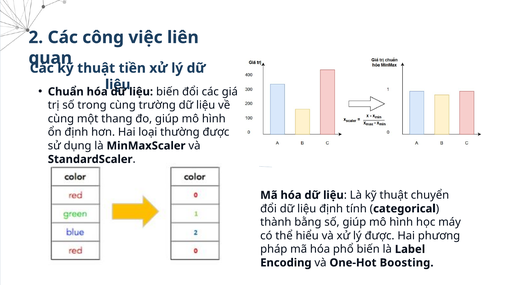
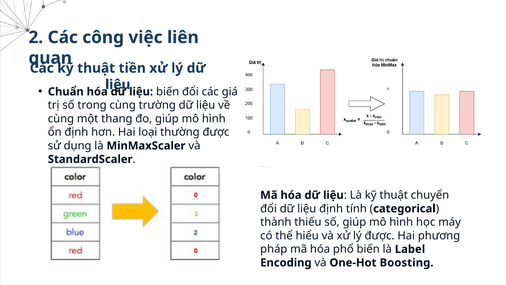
bằng: bằng -> thiếu (308, 222)
